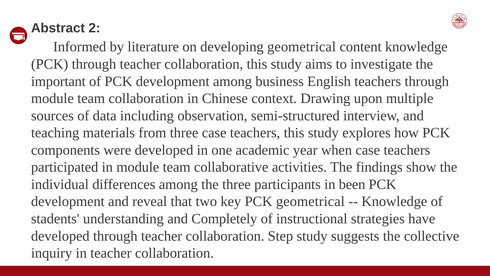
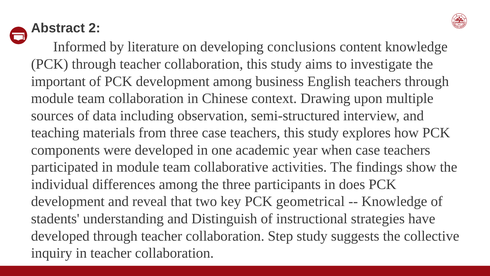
developing geometrical: geometrical -> conclusions (302, 47)
been: been -> does (352, 184)
Completely: Completely -> Distinguish (224, 218)
